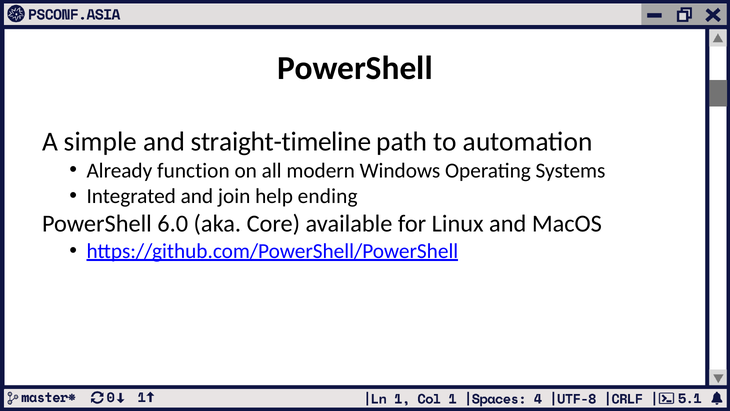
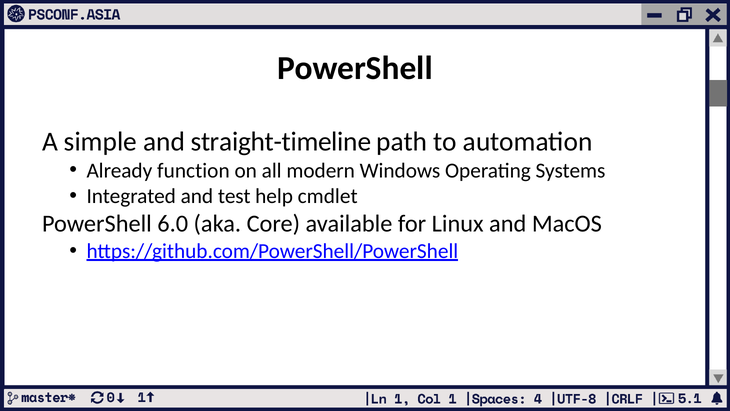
join: join -> test (234, 196)
ending: ending -> cmdlet (328, 196)
